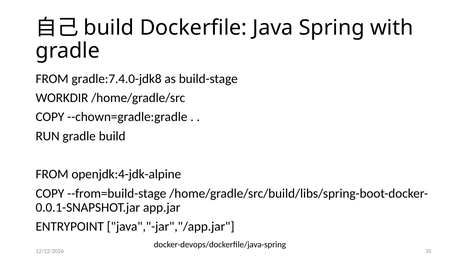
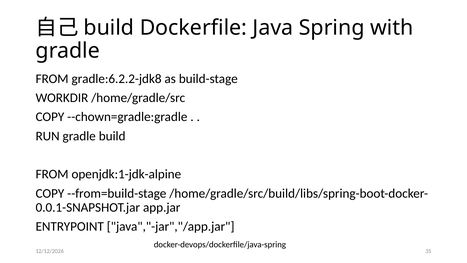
gradle:7.4.0-jdk8: gradle:7.4.0-jdk8 -> gradle:6.2.2-jdk8 (117, 79)
openjdk:4-jdk-alpine: openjdk:4-jdk-alpine -> openjdk:1-jdk-alpine (126, 174)
